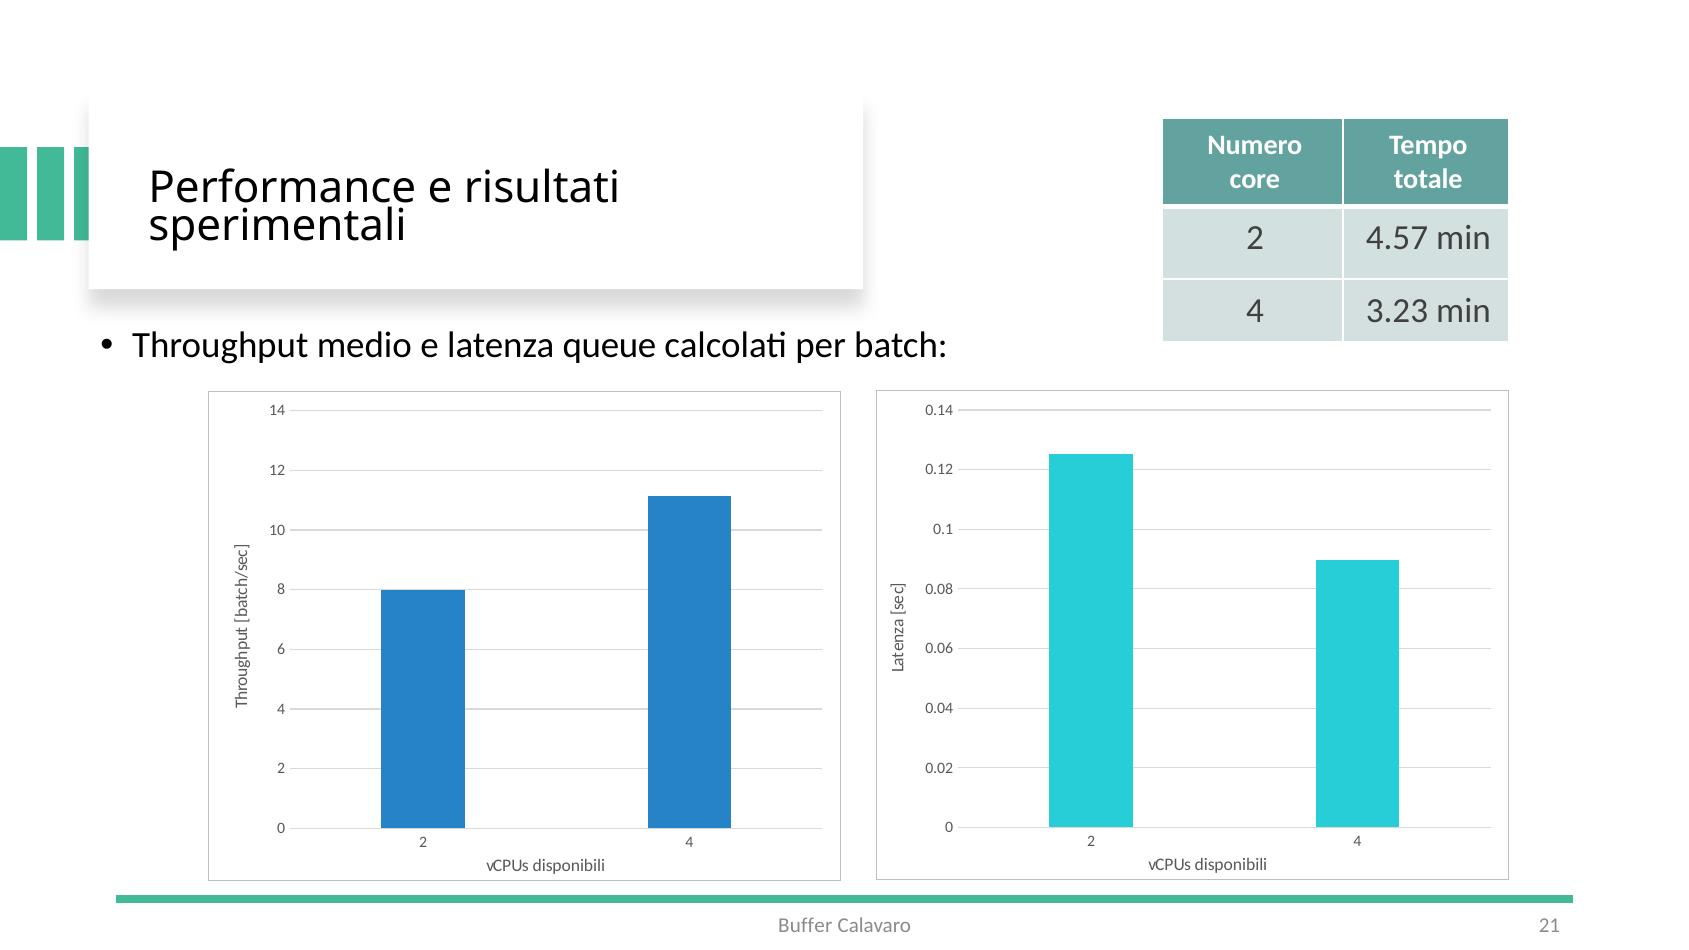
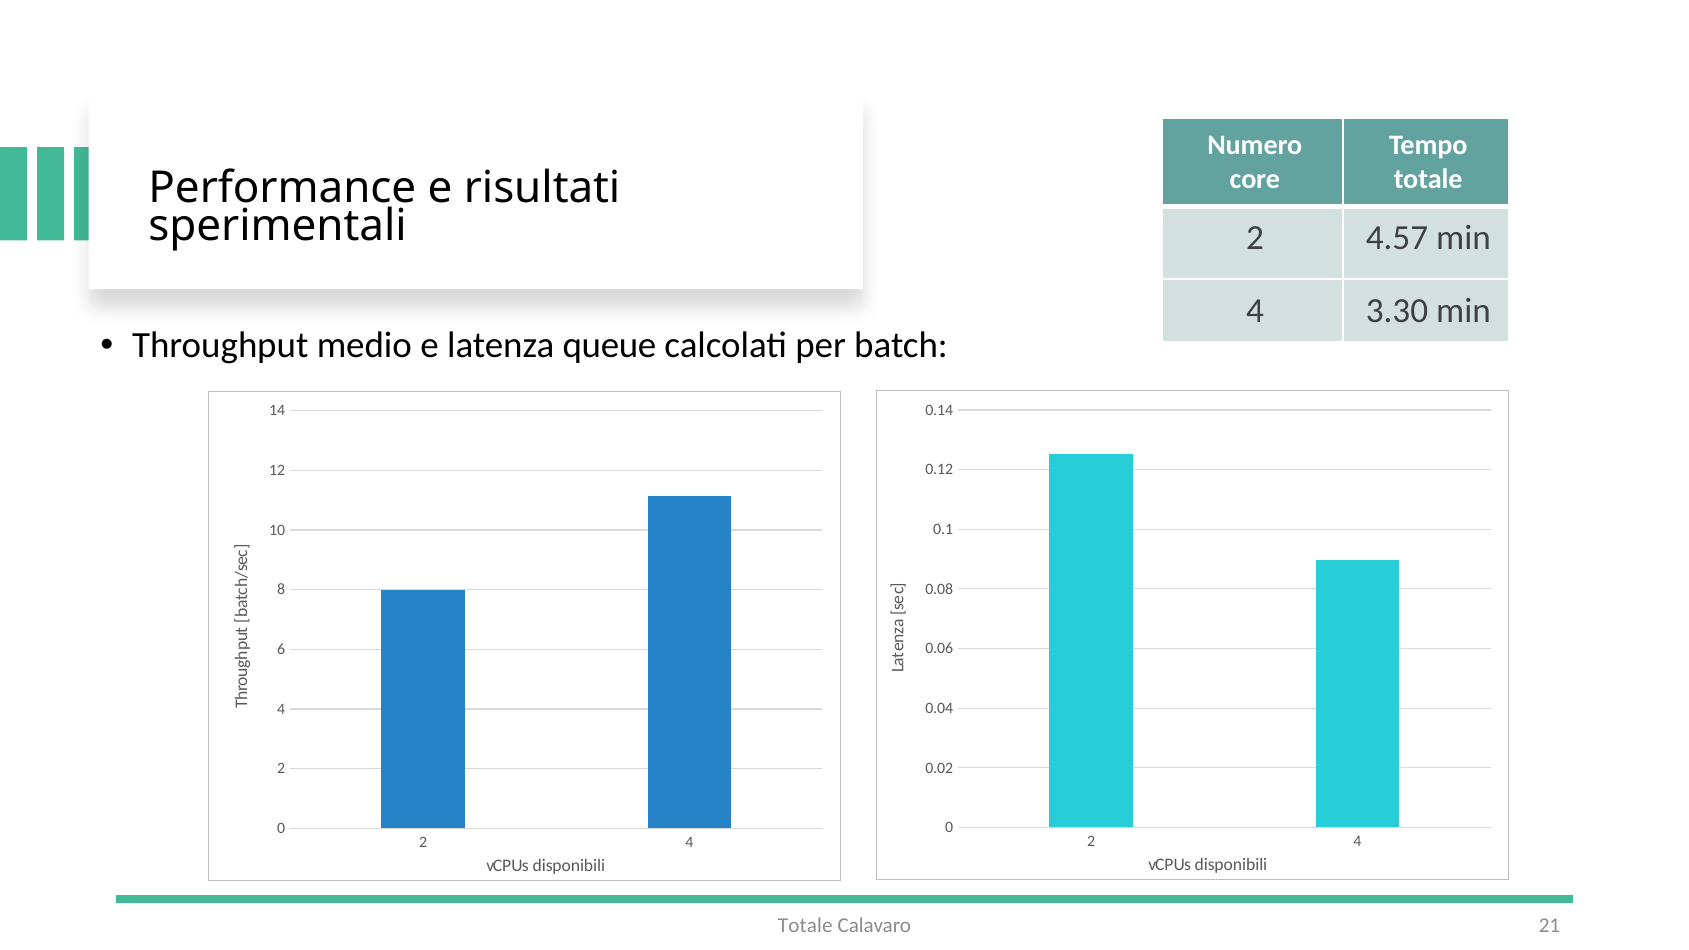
3.23: 3.23 -> 3.30 (1397, 311)
Buffer: Buffer -> Totale (805, 926)
